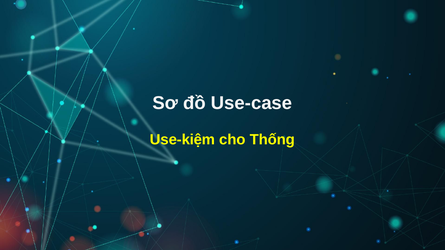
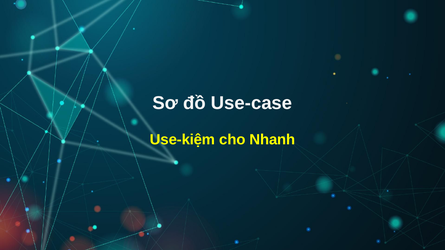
Thống: Thống -> Nhanh (272, 140)
